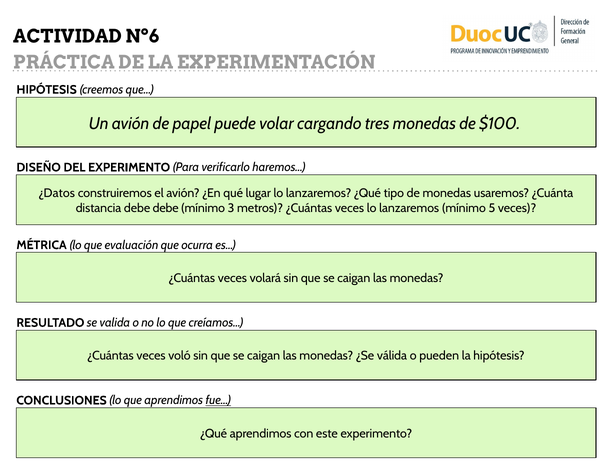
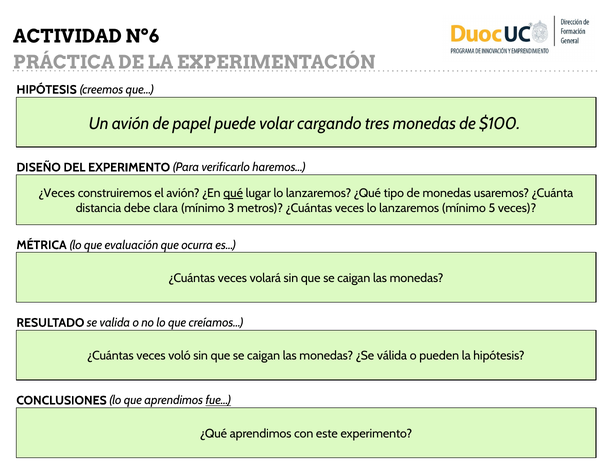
¿Datos: ¿Datos -> ¿Veces (57, 193)
qué underline: none -> present (233, 193)
debe debe: debe -> clara (166, 208)
